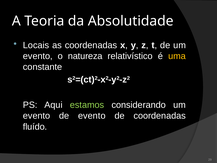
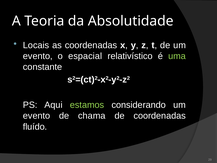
natureza: natureza -> espacial (85, 56)
uma colour: yellow -> light green (177, 56)
de evento: evento -> chama (92, 116)
